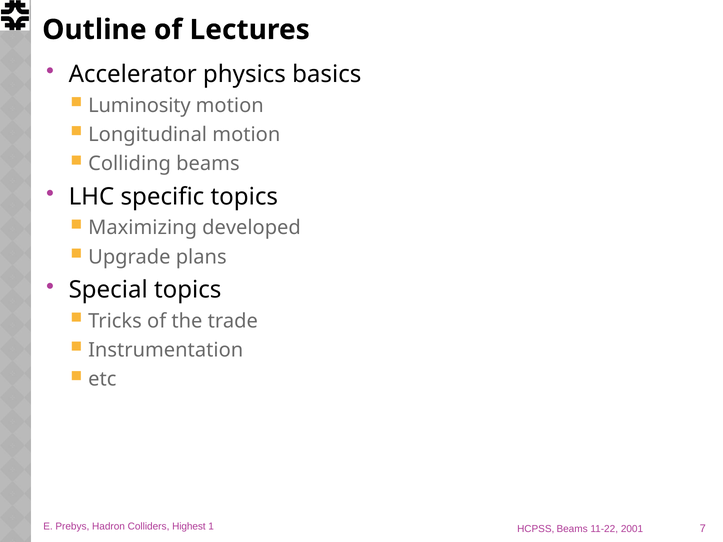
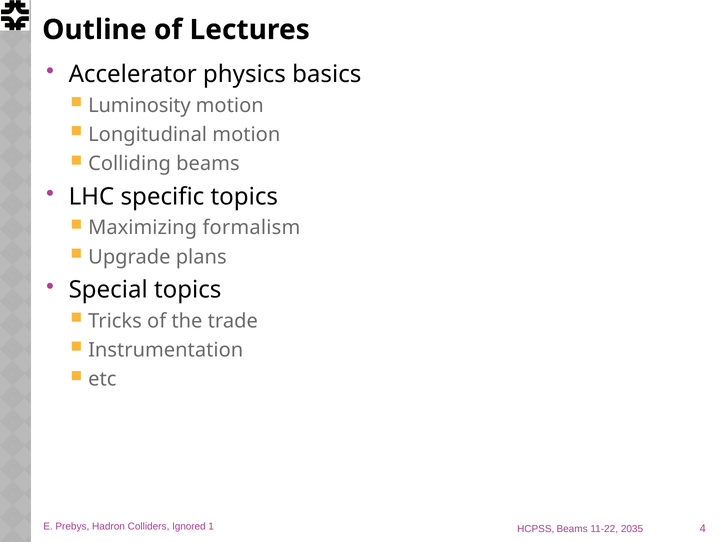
developed: developed -> formalism (251, 228)
Highest: Highest -> Ignored (189, 527)
7: 7 -> 4 (703, 529)
2001: 2001 -> 2035 (632, 529)
